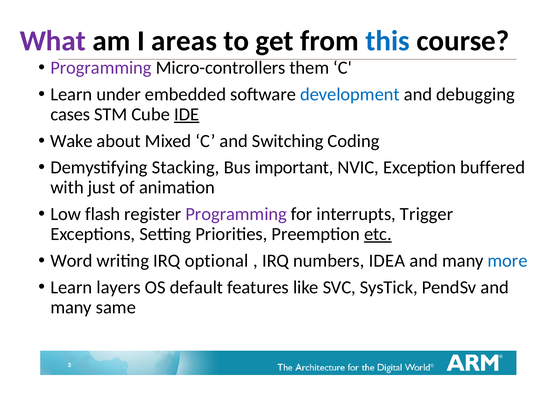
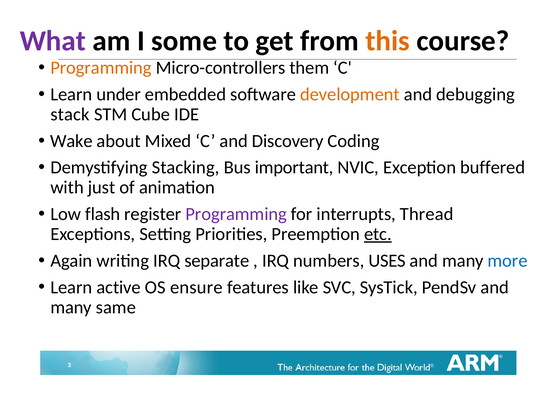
areas: areas -> some (184, 41)
this colour: blue -> orange (388, 41)
Programming colour: purple -> orange (101, 68)
development colour: blue -> orange (350, 95)
cases: cases -> stack (70, 115)
IDE underline: present -> none (187, 115)
Switching: Switching -> Discovery (288, 141)
Trigger: Trigger -> Thread (427, 214)
Word: Word -> Again (71, 261)
optional: optional -> separate (217, 261)
IDEA: IDEA -> USES (387, 261)
layers: layers -> active (119, 288)
default: default -> ensure (196, 288)
